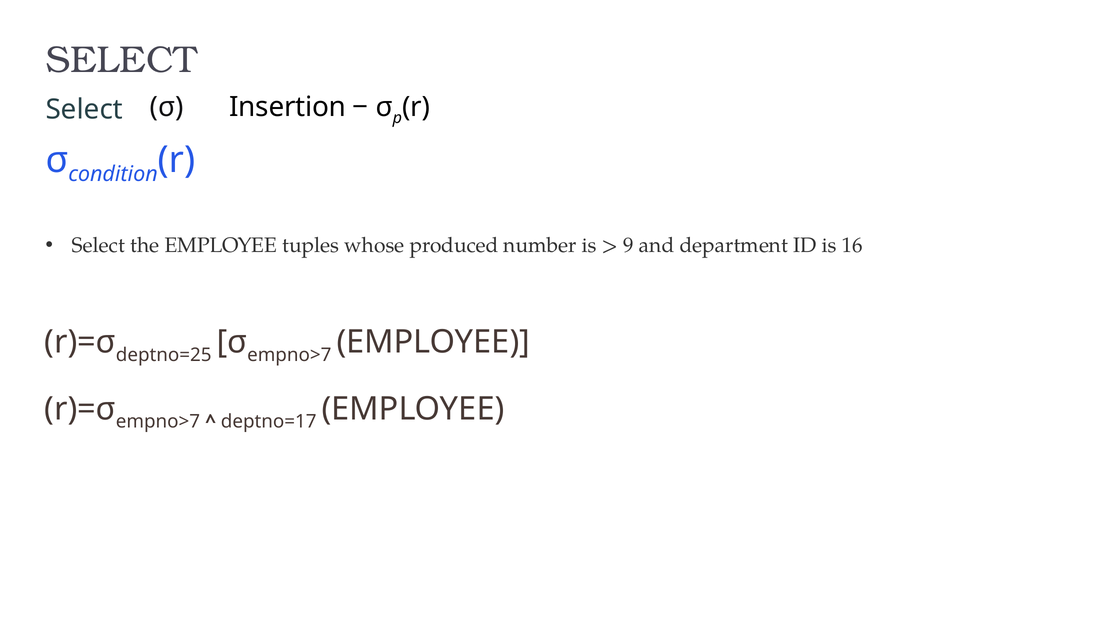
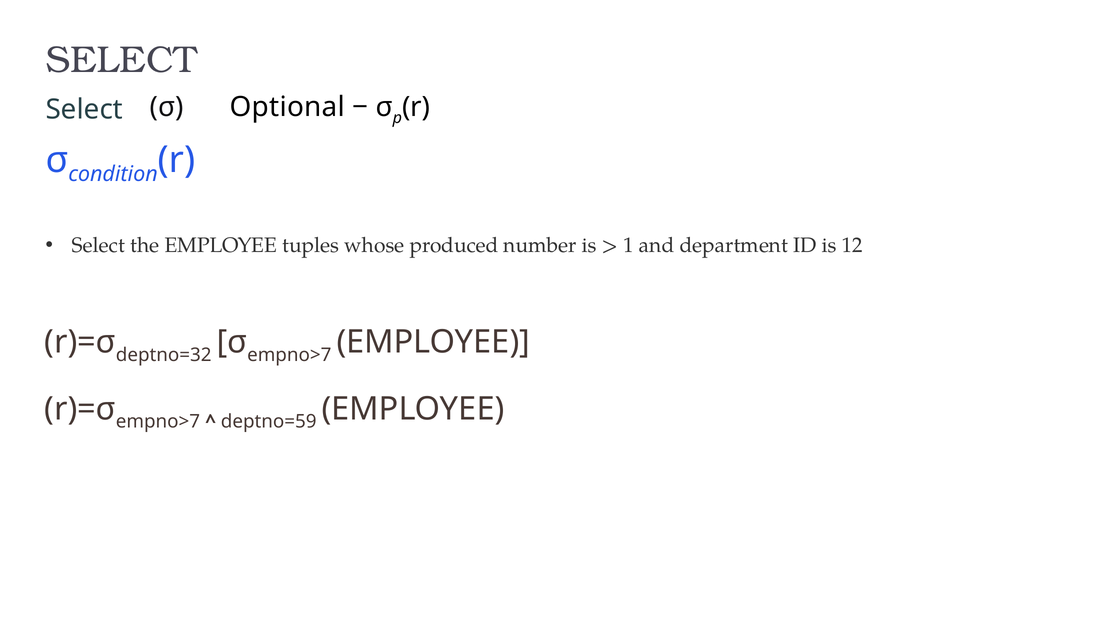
Insertion: Insertion -> Optional (287, 107)
9: 9 -> 1 (628, 246)
16: 16 -> 12 (852, 246)
deptno=25: deptno=25 -> deptno=32 (164, 355)
deptno=17: deptno=17 -> deptno=59 (269, 422)
